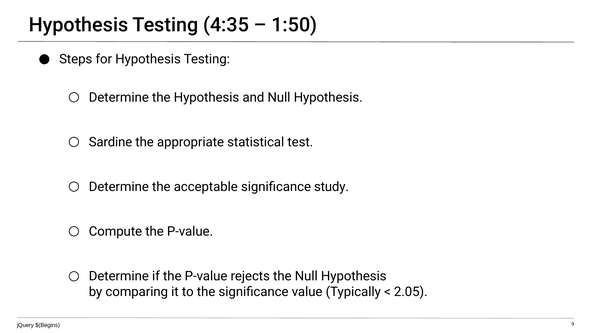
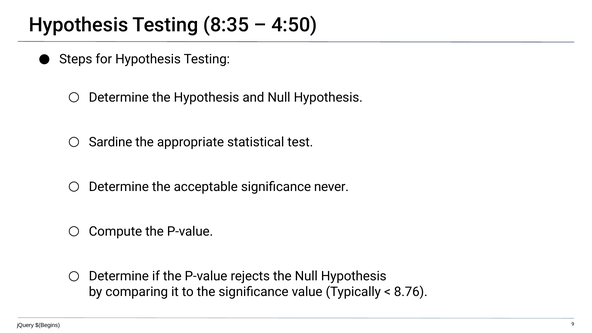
4:35: 4:35 -> 8:35 (226, 25)
1:50: 1:50 -> 4:50 (294, 25)
study: study -> never (331, 187)
2.05: 2.05 -> 8.76 (411, 292)
